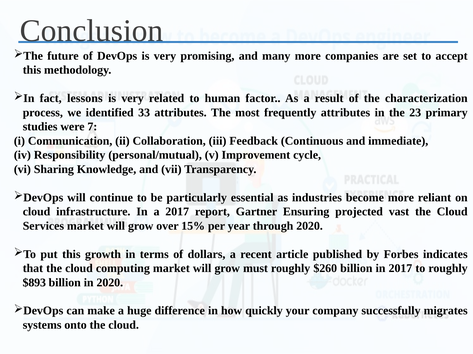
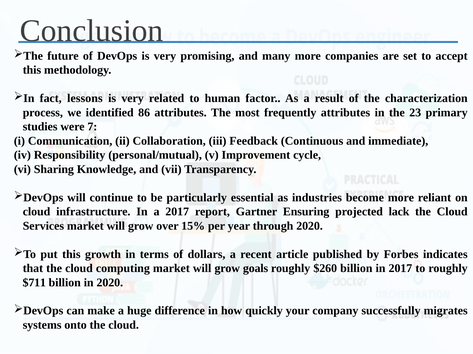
33: 33 -> 86 (144, 113)
vast: vast -> lack (399, 212)
must: must -> goals (256, 269)
$893: $893 -> $711 (34, 283)
